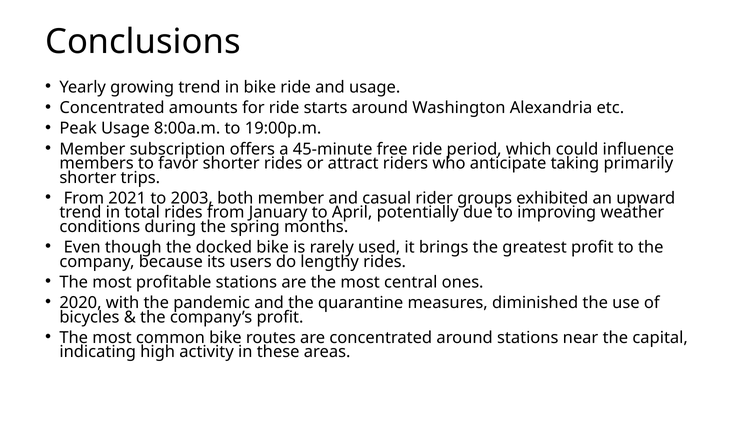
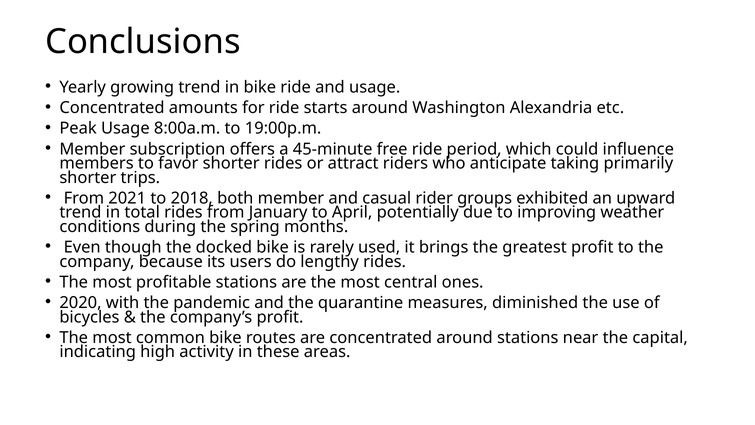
2003: 2003 -> 2018 (192, 198)
